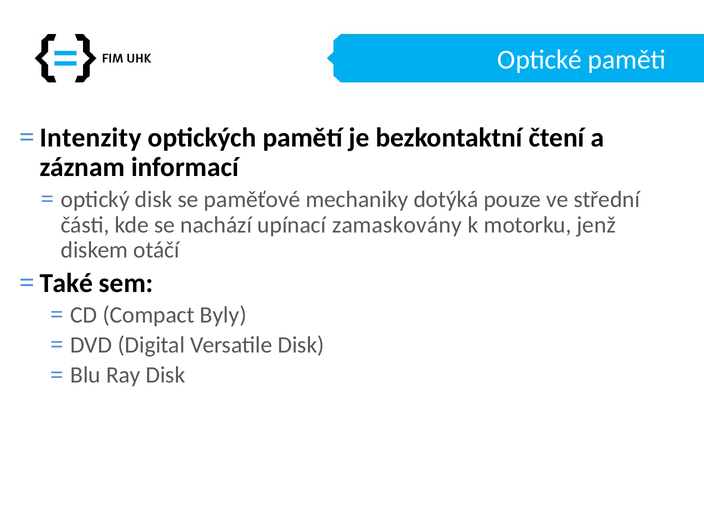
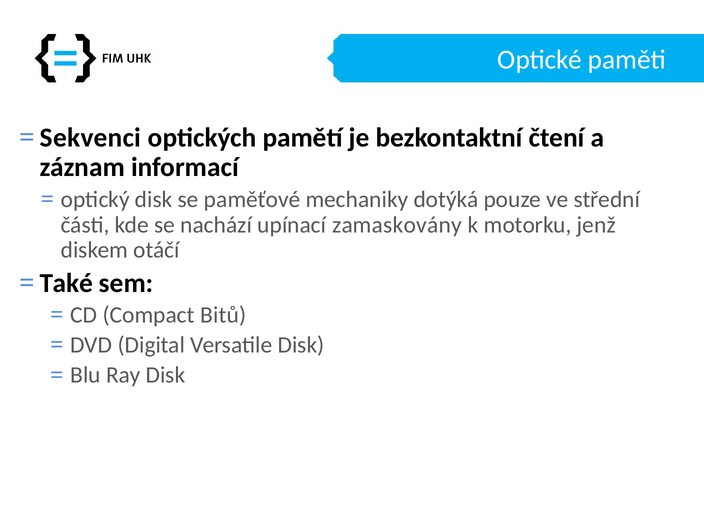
Intenzity: Intenzity -> Sekvenci (91, 138)
Byly: Byly -> Bitů (223, 315)
